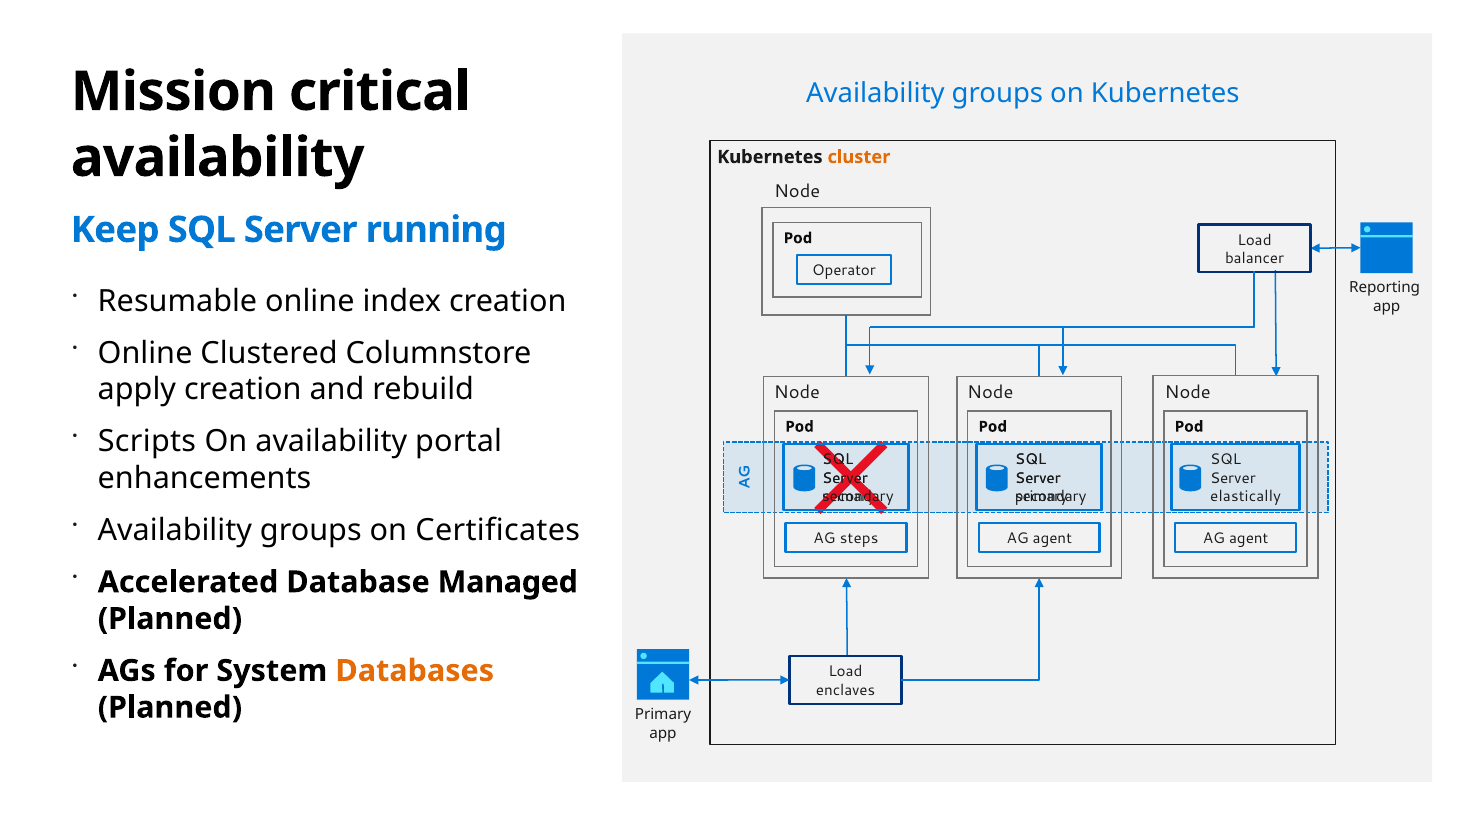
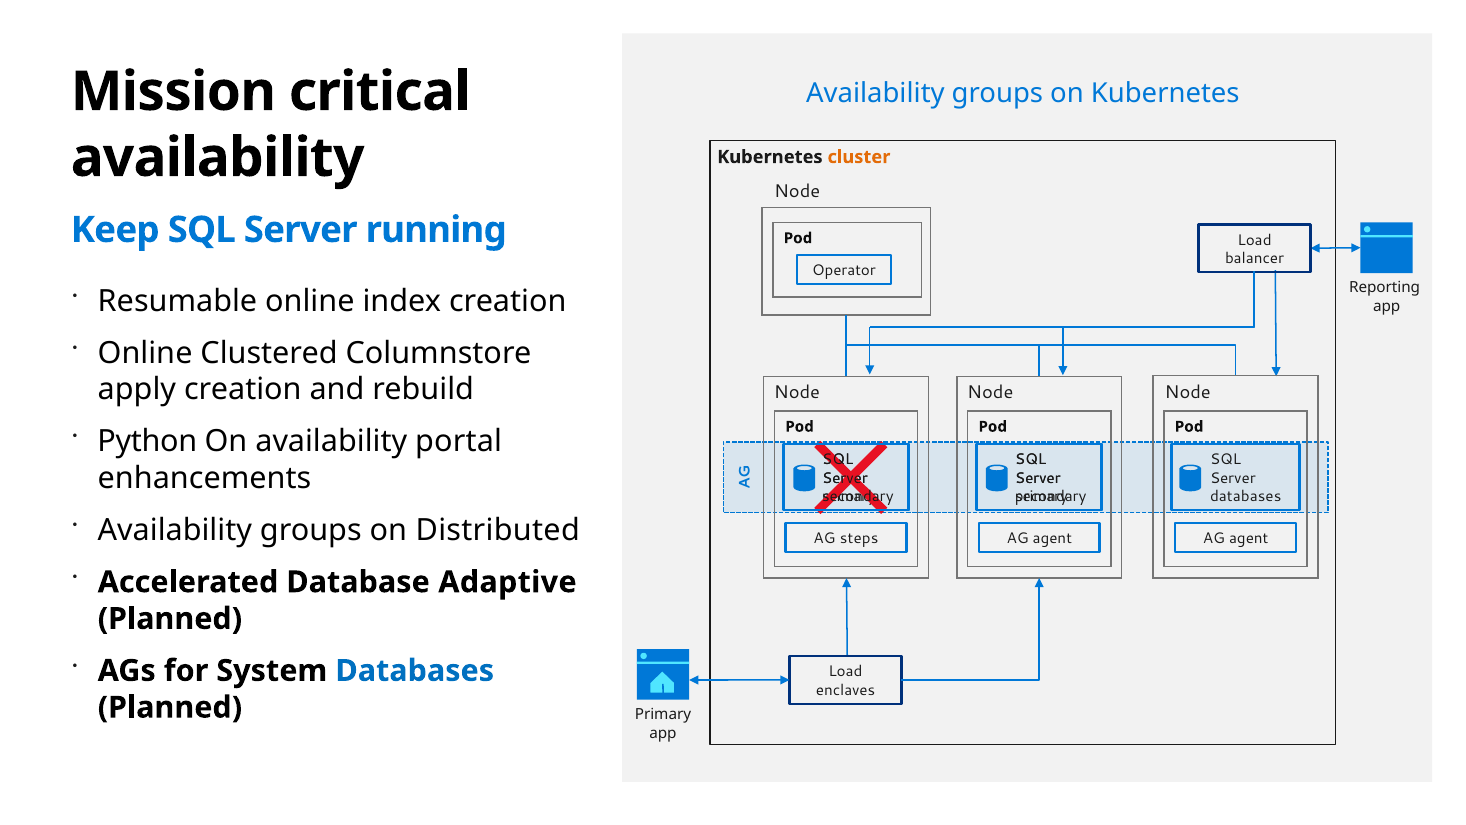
Scripts: Scripts -> Python (147, 441)
elastically: elastically -> databases (1246, 496)
Certificates: Certificates -> Distributed (498, 530)
Managed: Managed -> Adaptive (507, 582)
Databases colour: orange -> blue (415, 671)
